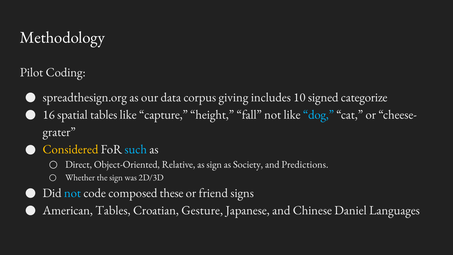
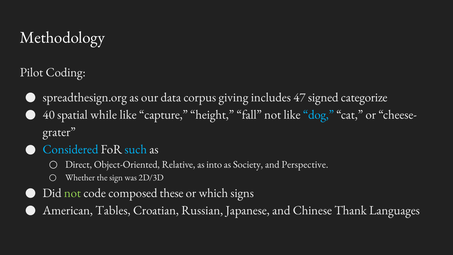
10: 10 -> 47 (299, 97)
16: 16 -> 40 (49, 115)
spatial tables: tables -> while (104, 115)
Considered colour: yellow -> light blue (70, 149)
as sign: sign -> into (214, 165)
Predictions: Predictions -> Perspective (305, 165)
not colour: light blue -> light green (72, 193)
friend: friend -> which (213, 193)
Gesture: Gesture -> Russian (202, 210)
Daniel: Daniel -> Thank (351, 210)
